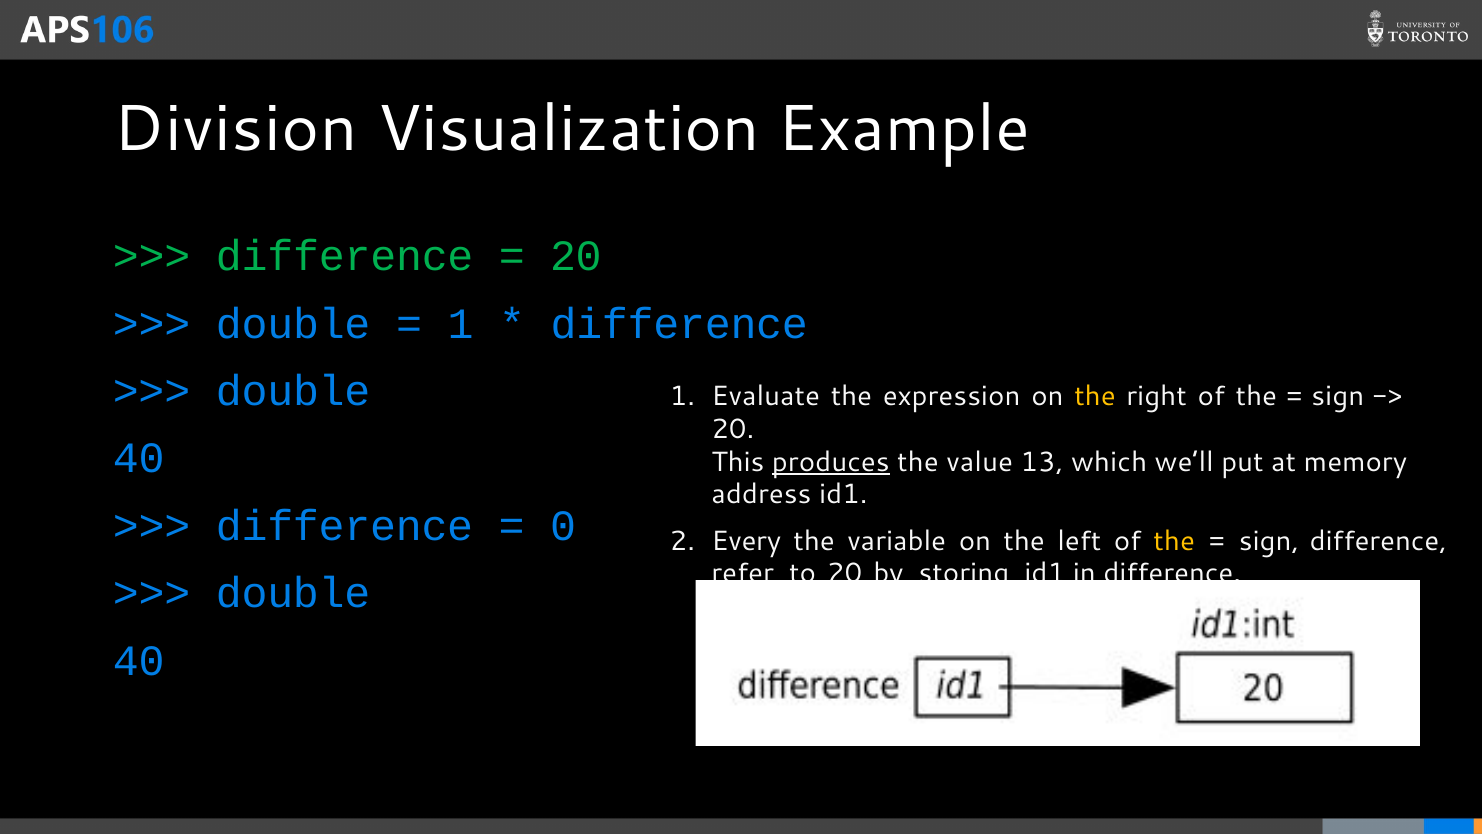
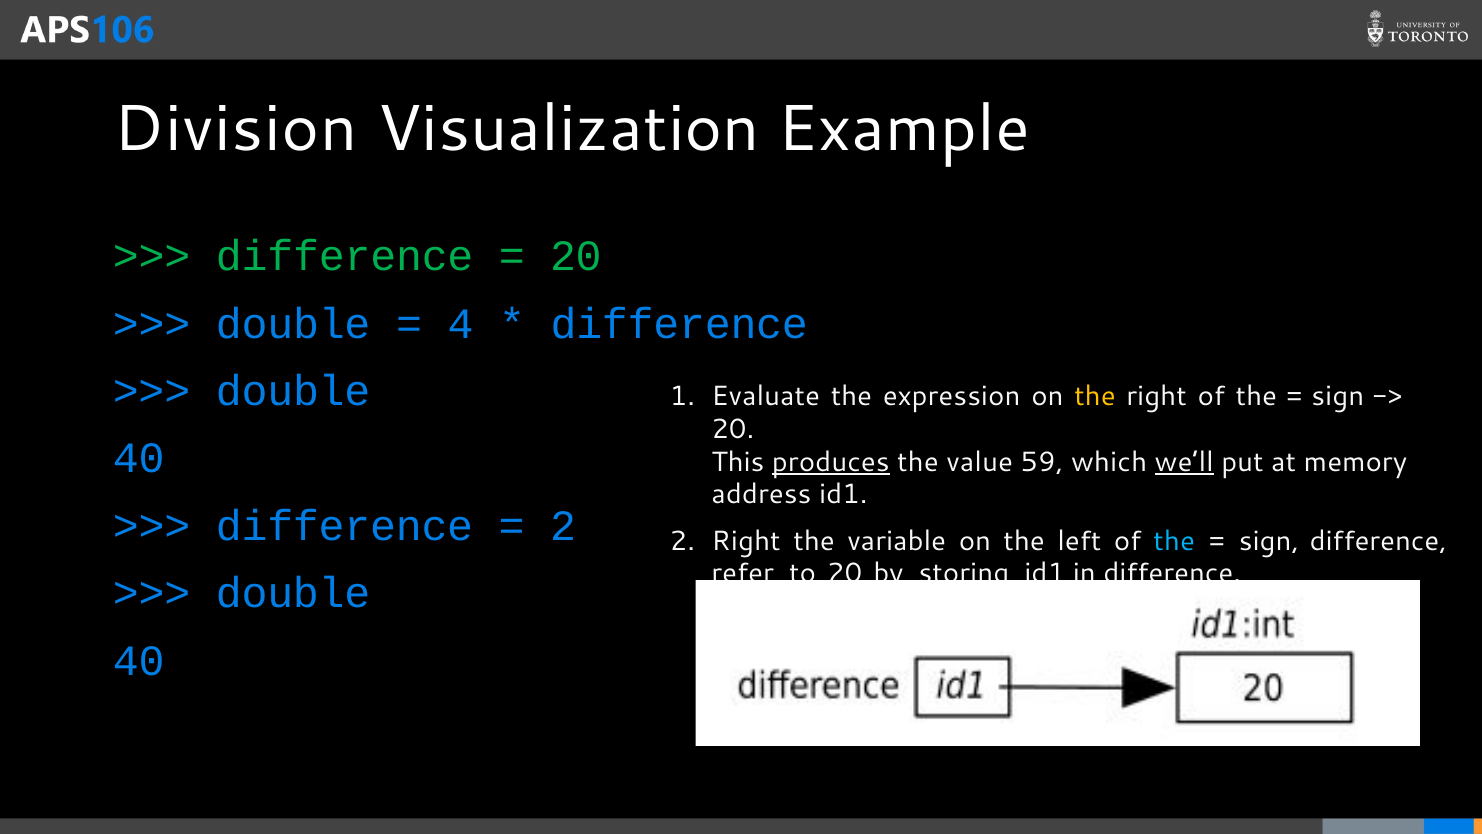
1: 1 -> 4 (461, 324)
13: 13 -> 59 (1042, 462)
we’ll underline: none -> present (1184, 462)
0: 0 -> 2 (563, 526)
2 Every: Every -> Right (746, 541)
the colour: yellow -> light blue (1174, 541)
